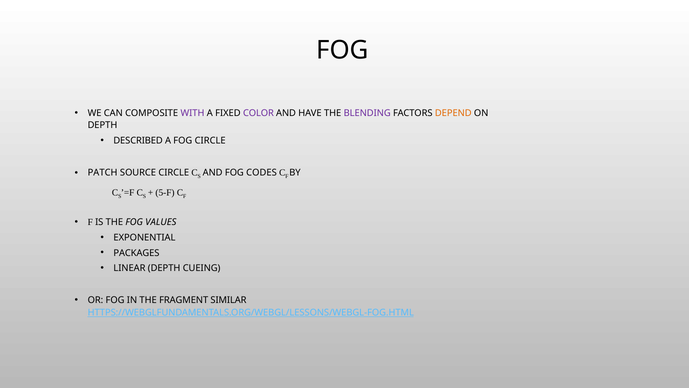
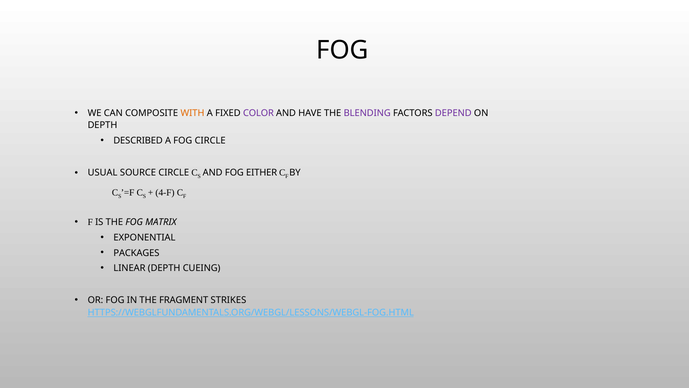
WITH colour: purple -> orange (193, 113)
DEPEND colour: orange -> purple (453, 113)
PATCH: PATCH -> USUAL (103, 172)
CODES: CODES -> EITHER (262, 172)
5-F: 5-F -> 4-F (165, 192)
VALUES: VALUES -> MATRIX (161, 222)
SIMILAR: SIMILAR -> STRIKES (228, 300)
